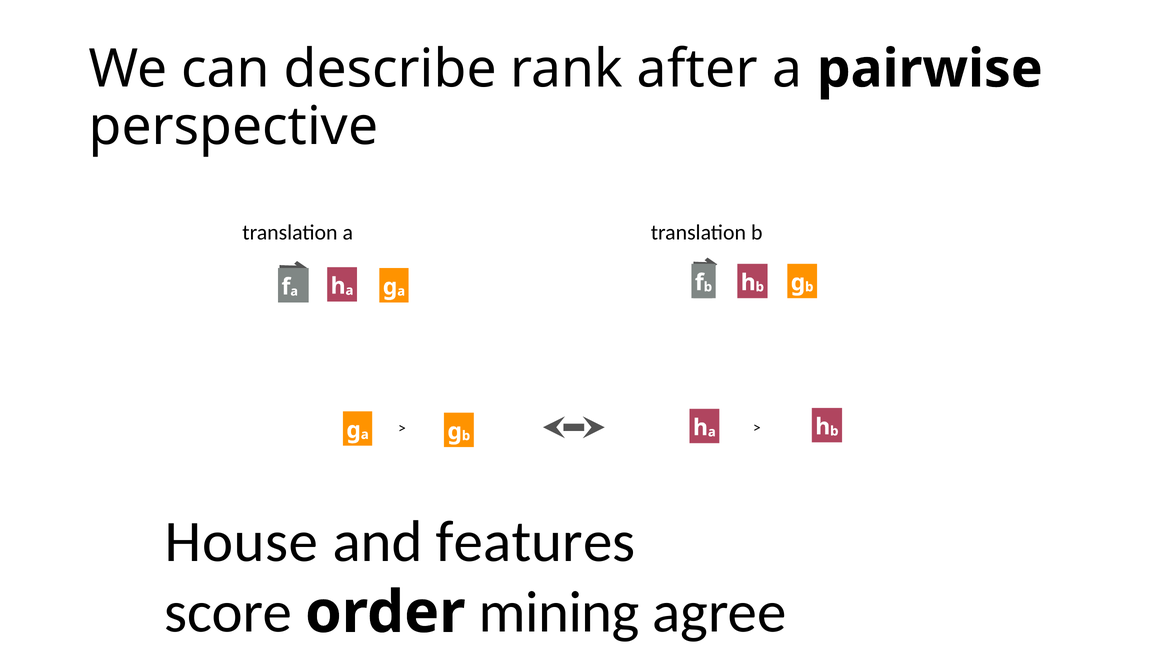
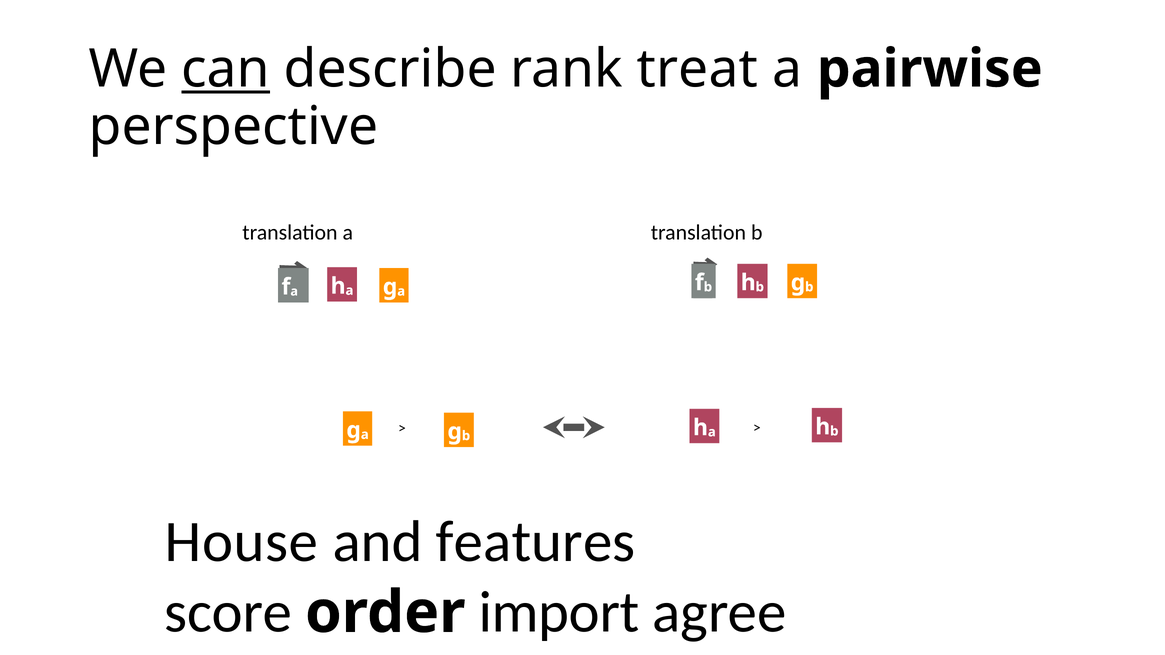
can underline: none -> present (226, 69)
after: after -> treat (697, 69)
mining: mining -> import (559, 613)
